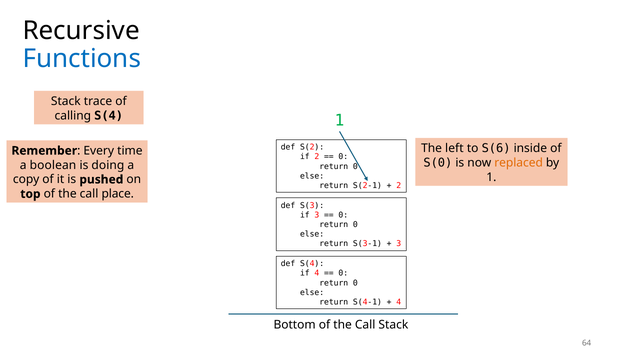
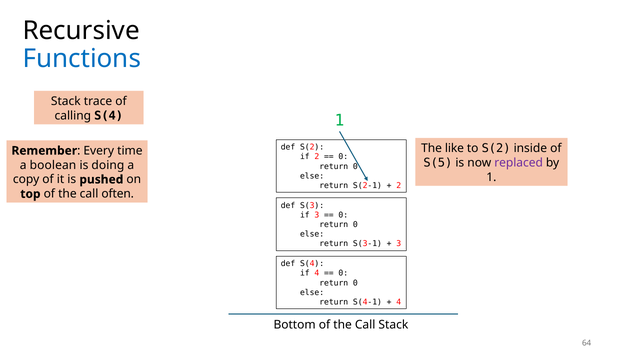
left: left -> like (454, 148)
to S(6: S(6 -> S(2 (496, 148)
S(0: S(0 -> S(5 (438, 163)
replaced colour: orange -> purple (519, 163)
place: place -> often (118, 194)
